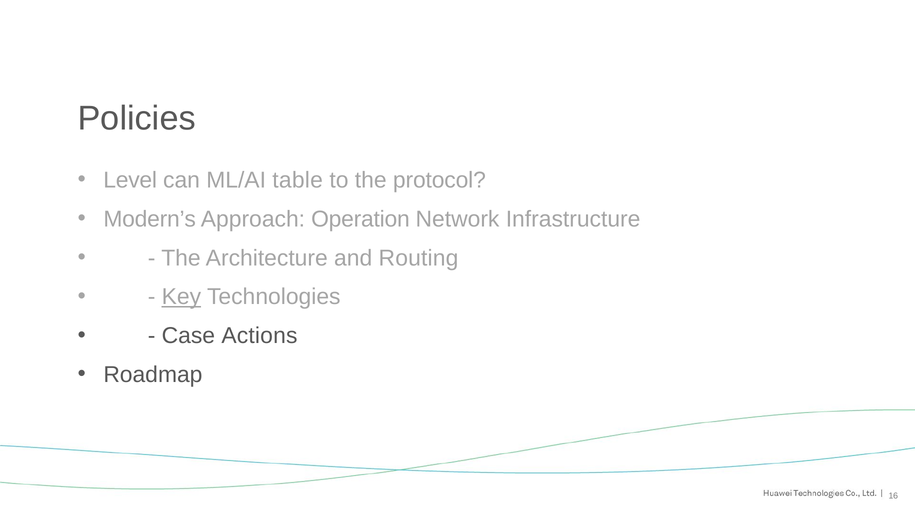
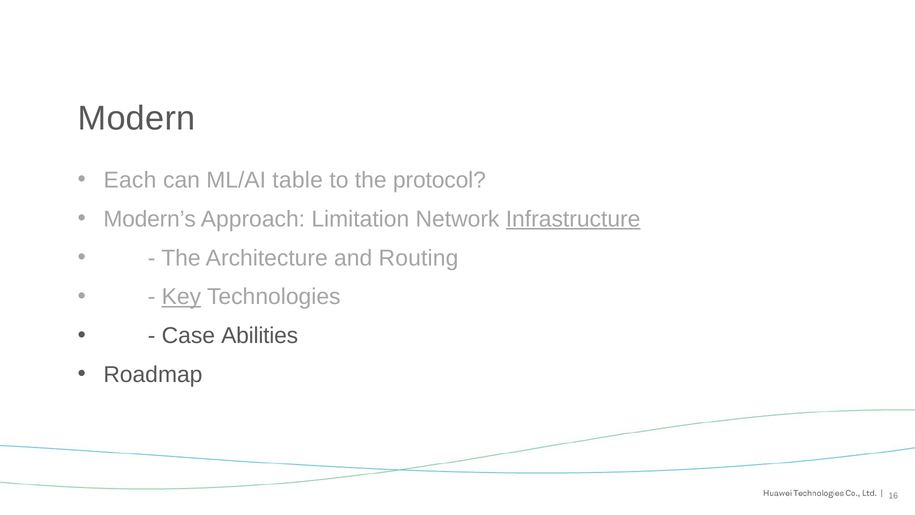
Policies: Policies -> Modern (137, 118)
Level: Level -> Each (130, 180)
Operation: Operation -> Limitation (360, 219)
Infrastructure underline: none -> present (573, 219)
Actions: Actions -> Abilities (260, 336)
